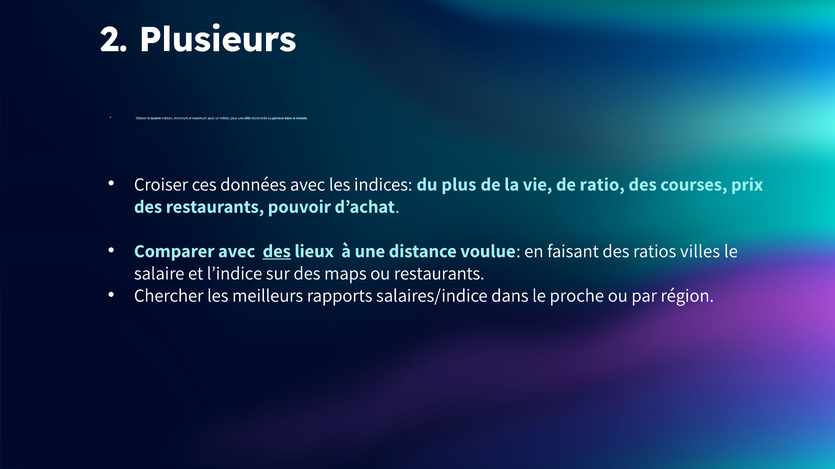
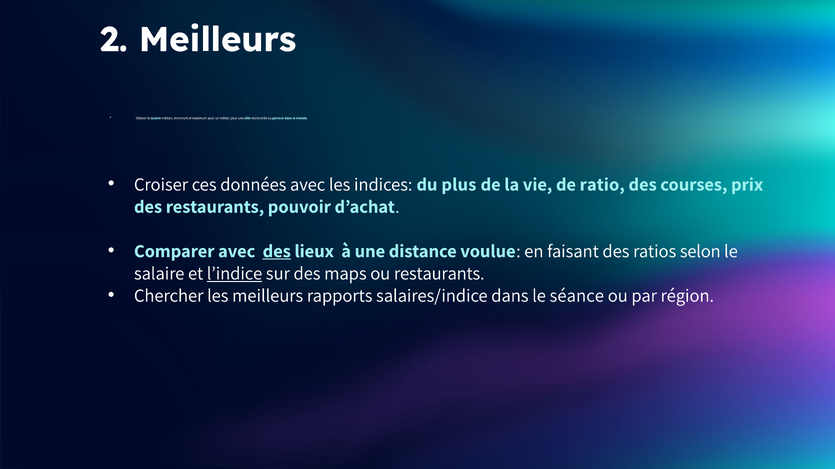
2 Plusieurs: Plusieurs -> Meilleurs (218, 40)
villes: villes -> selon (700, 252)
l’indice underline: none -> present (235, 274)
proche: proche -> séance (577, 296)
